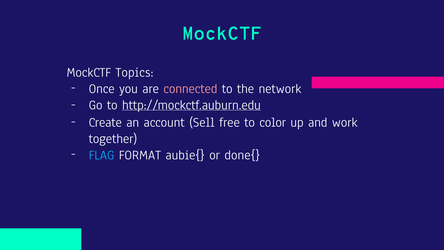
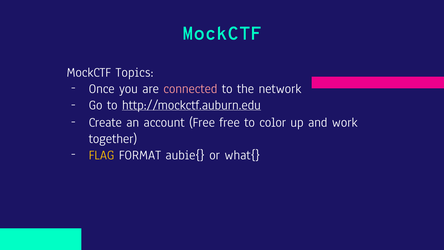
account Sell: Sell -> Free (202, 122)
FLAG colour: light blue -> yellow (102, 155)
done{: done{ -> what{ (242, 155)
